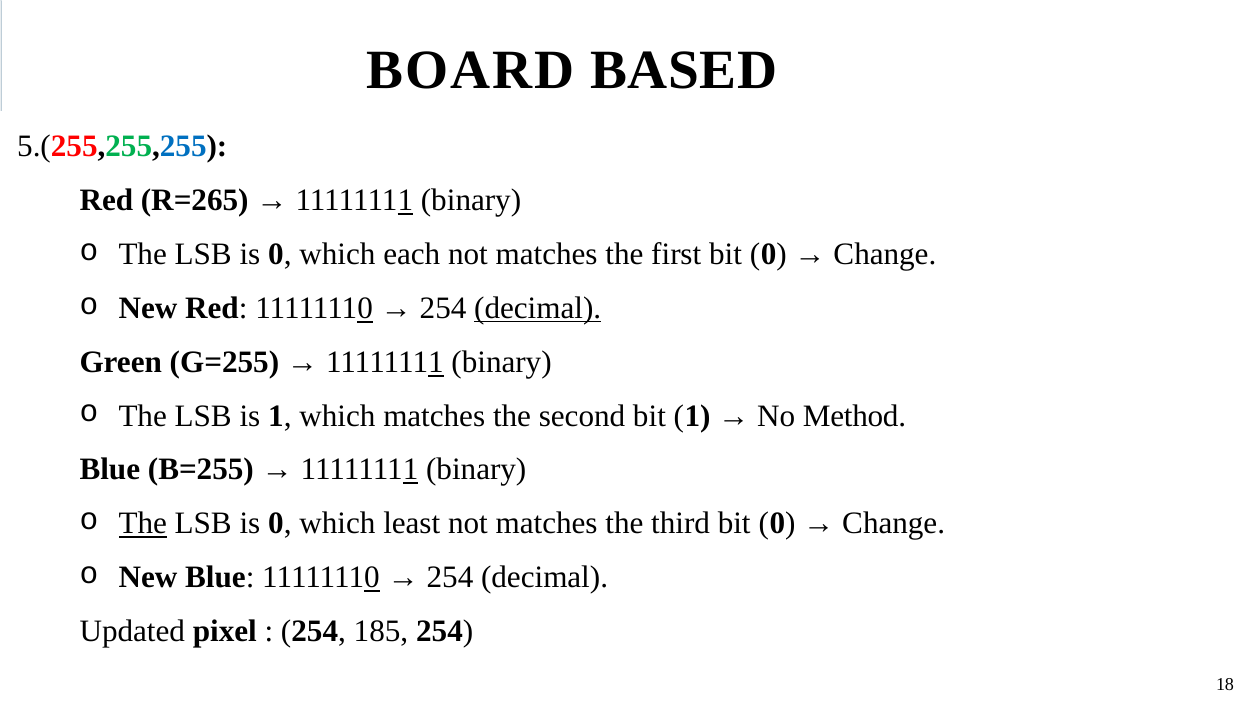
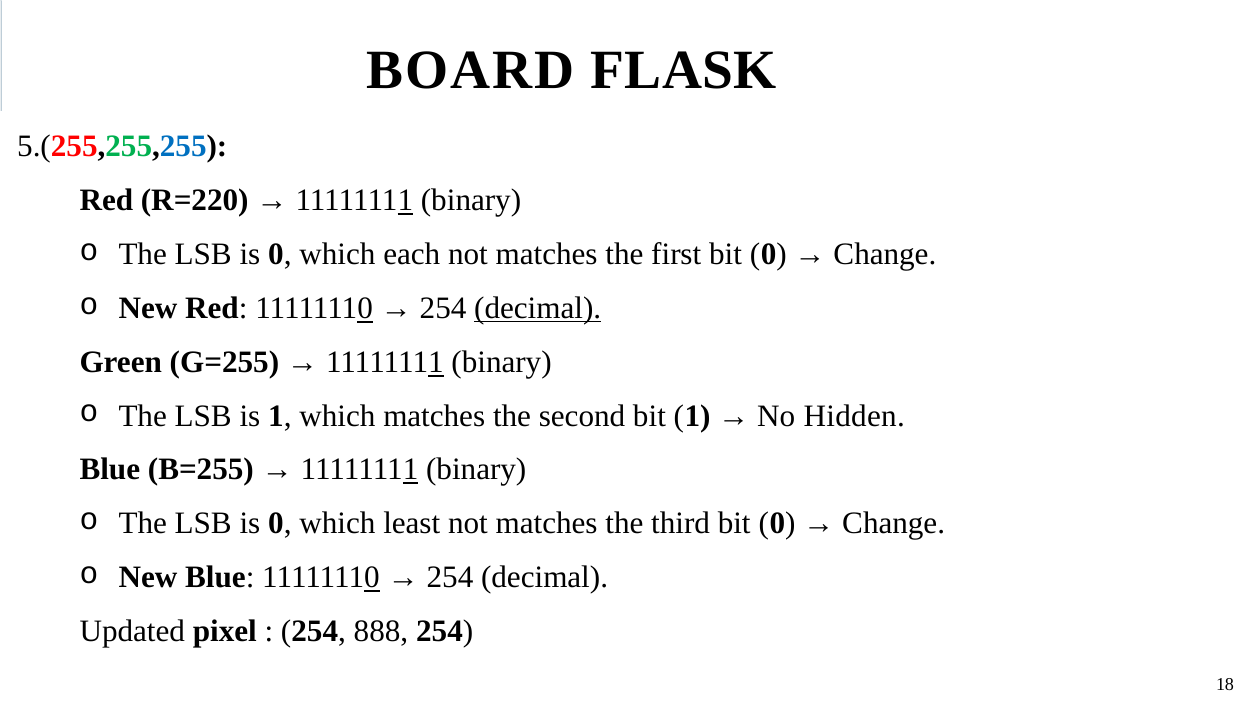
BASED: BASED -> FLASK (684, 71)
R=265: R=265 -> R=220 (195, 201)
Method: Method -> Hidden (854, 416)
The underline: present -> none (143, 524)
185: 185 -> 888 (381, 631)
